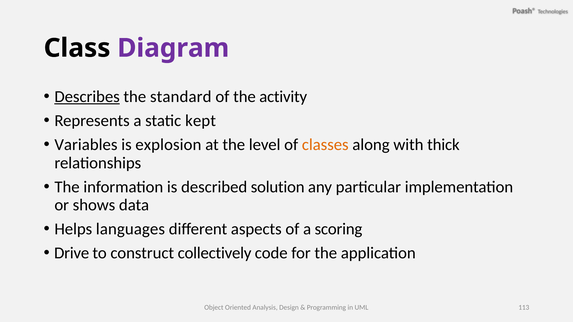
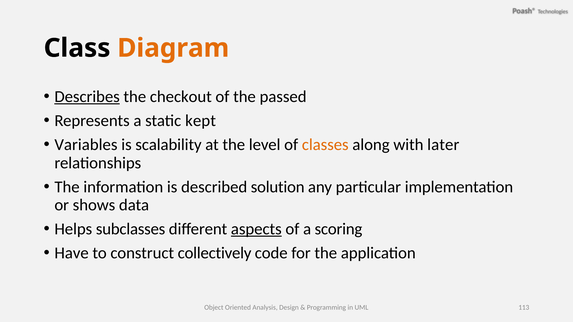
Diagram colour: purple -> orange (173, 48)
standard: standard -> checkout (181, 97)
activity: activity -> passed (283, 97)
explosion: explosion -> scalability (168, 145)
thick: thick -> later (443, 145)
languages: languages -> subclasses (131, 229)
aspects underline: none -> present (256, 229)
Drive: Drive -> Have (72, 253)
